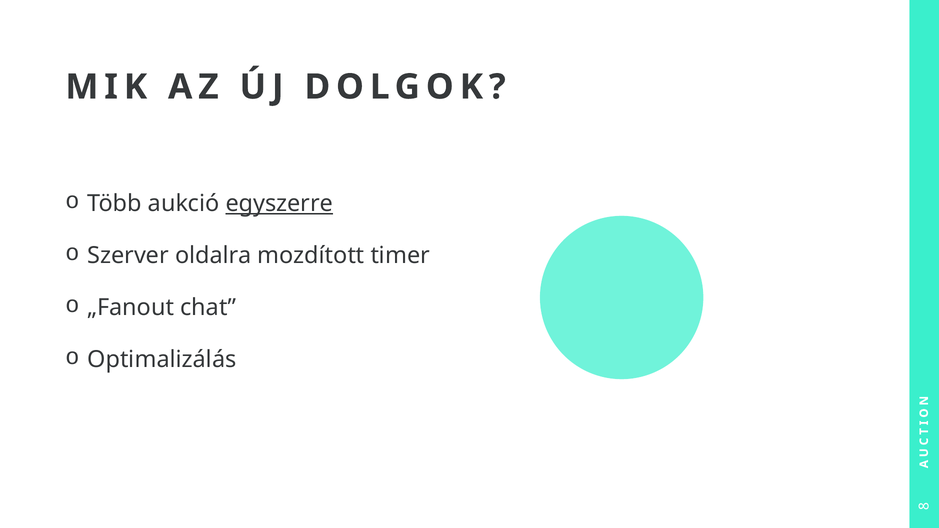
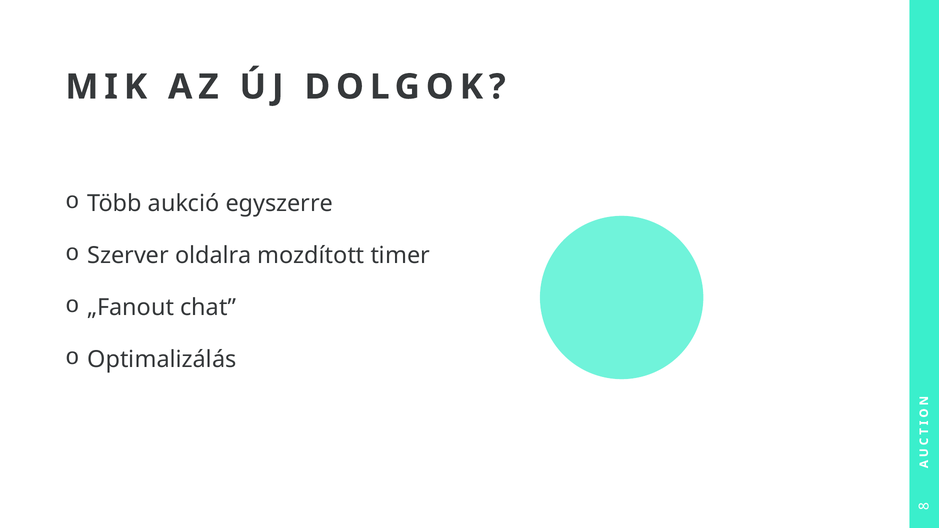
egyszerre underline: present -> none (279, 204)
